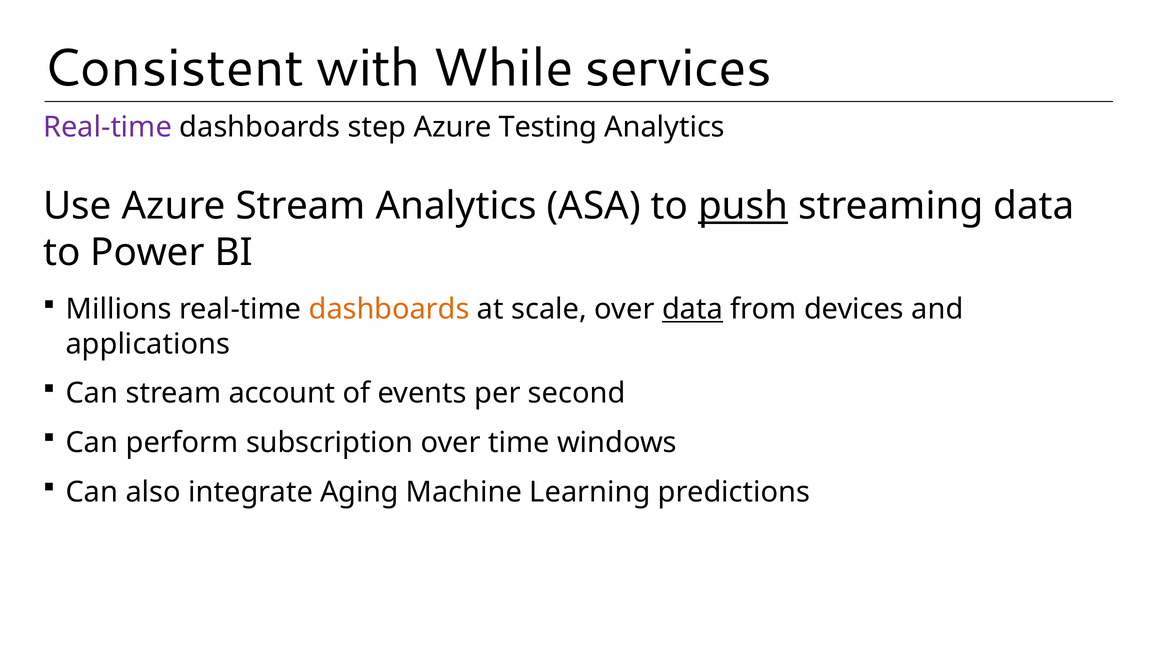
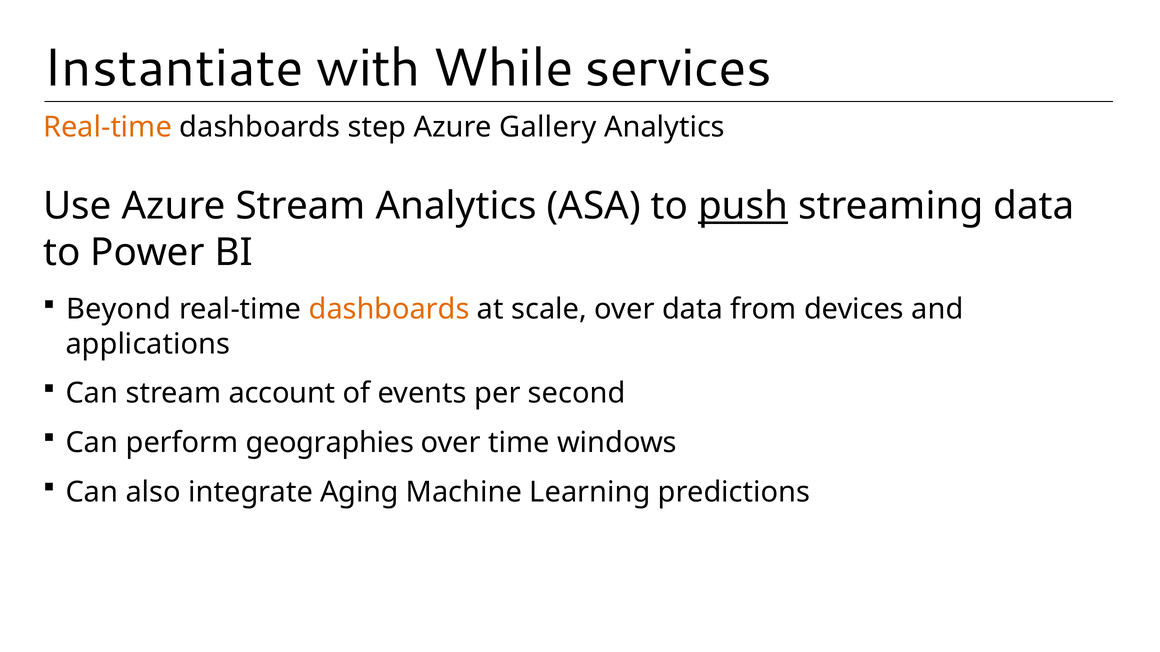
Consistent: Consistent -> Instantiate (173, 68)
Real-time colour: purple -> orange (108, 127)
Testing: Testing -> Gallery (548, 127)
Millions: Millions -> Beyond (118, 310)
data underline: present -> none (693, 310)
subscription: subscription -> geographies (330, 443)
